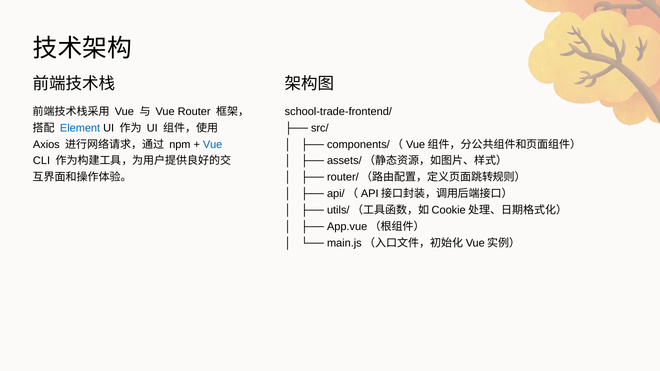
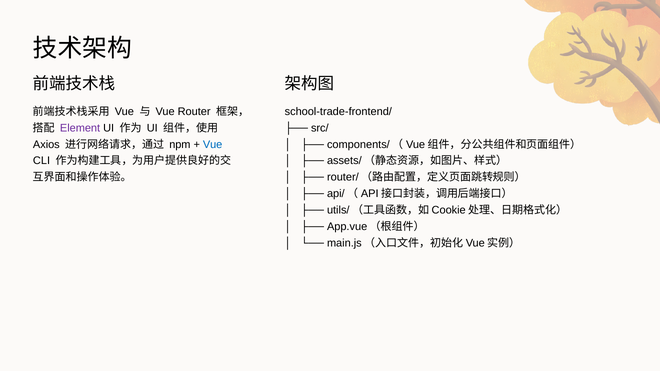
Element colour: blue -> purple (80, 128)
